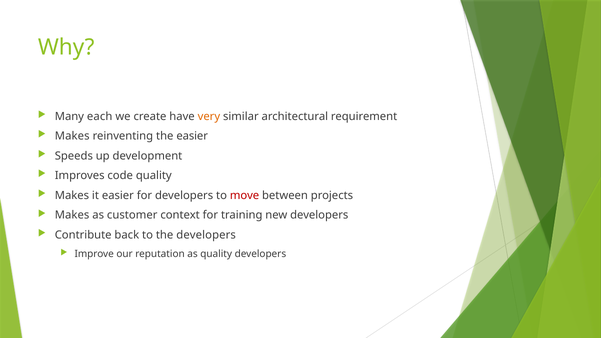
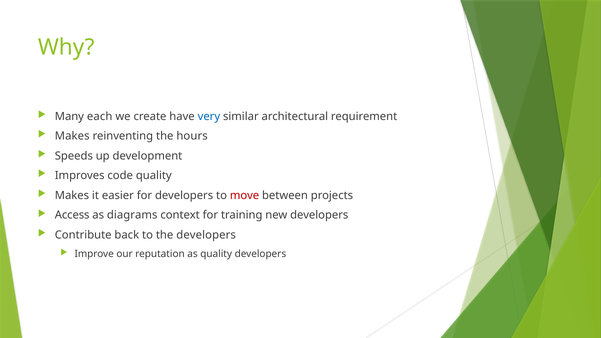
very colour: orange -> blue (209, 116)
the easier: easier -> hours (192, 136)
Makes: Makes -> Access (72, 215)
customer: customer -> diagrams (132, 215)
